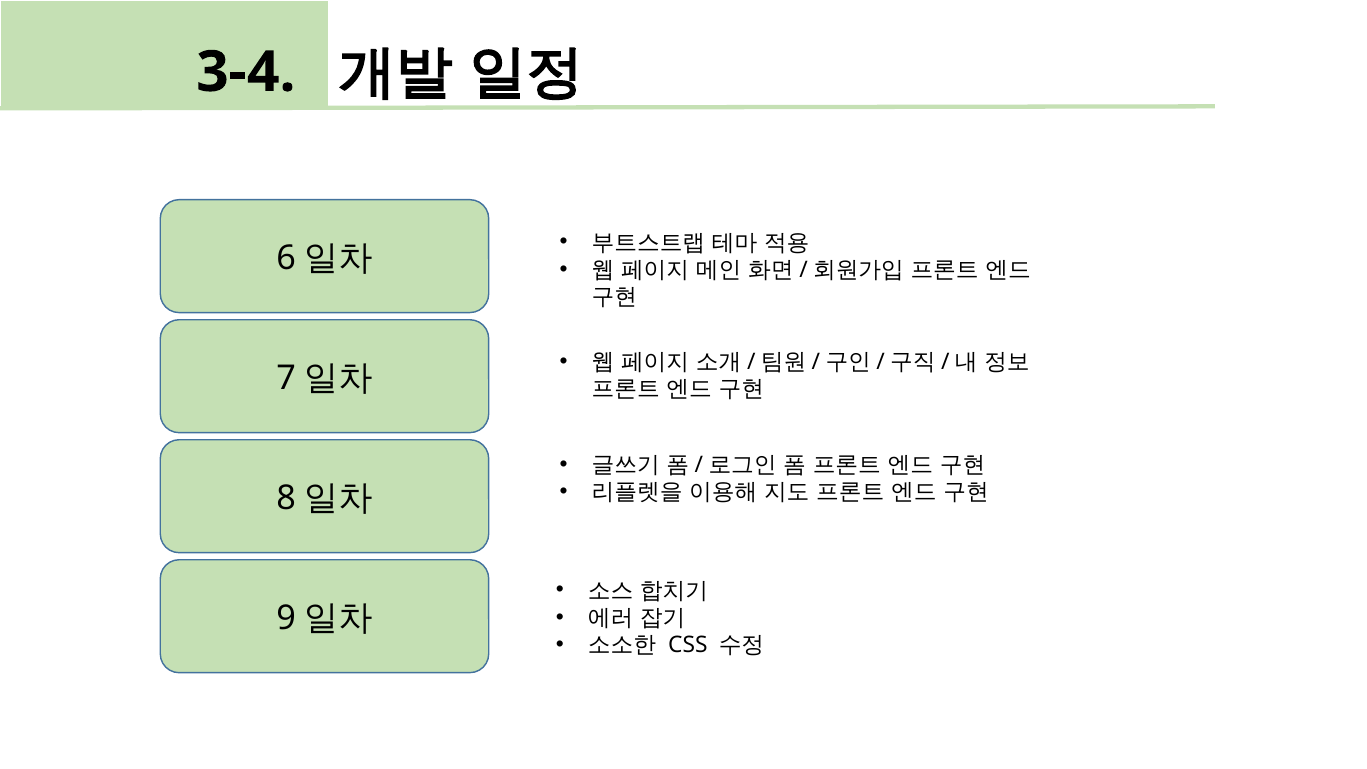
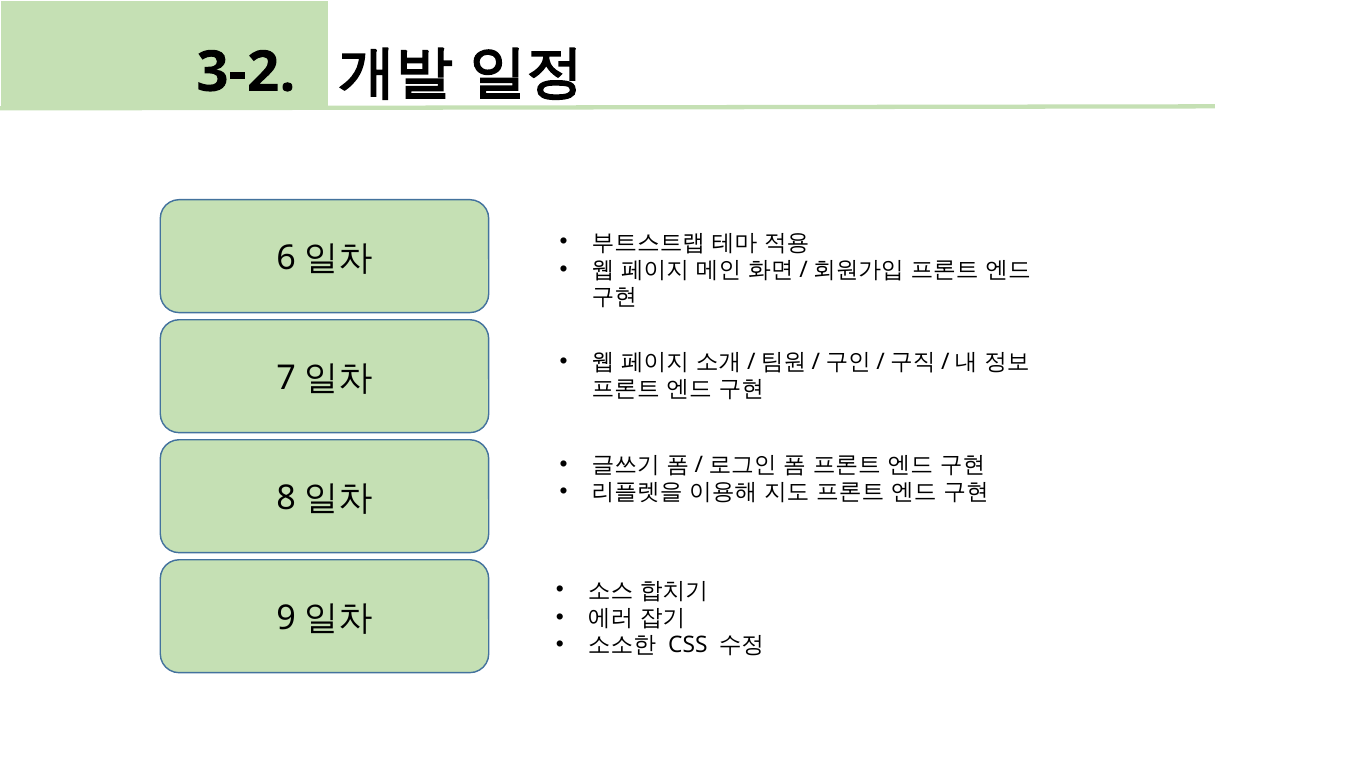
3-4: 3-4 -> 3-2 (246, 72)
